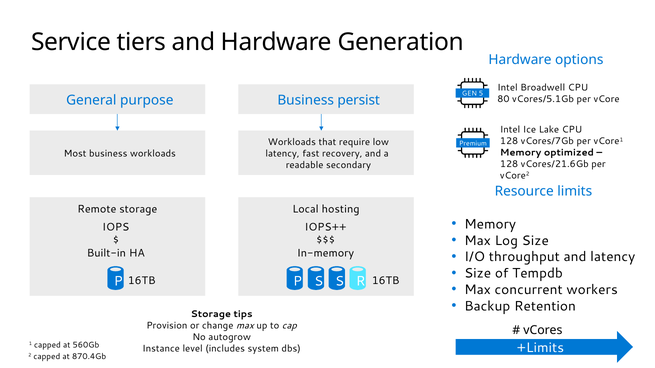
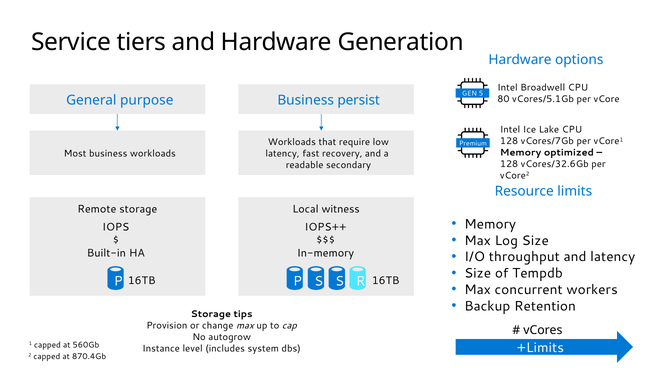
vCores/21.6Gb: vCores/21.6Gb -> vCores/32.6Gb (555, 164)
hosting: hosting -> witness (341, 210)
